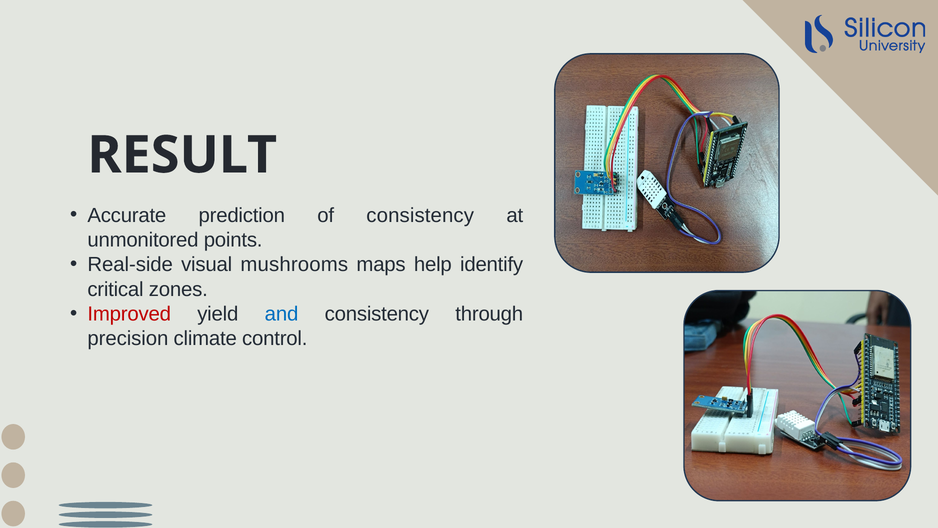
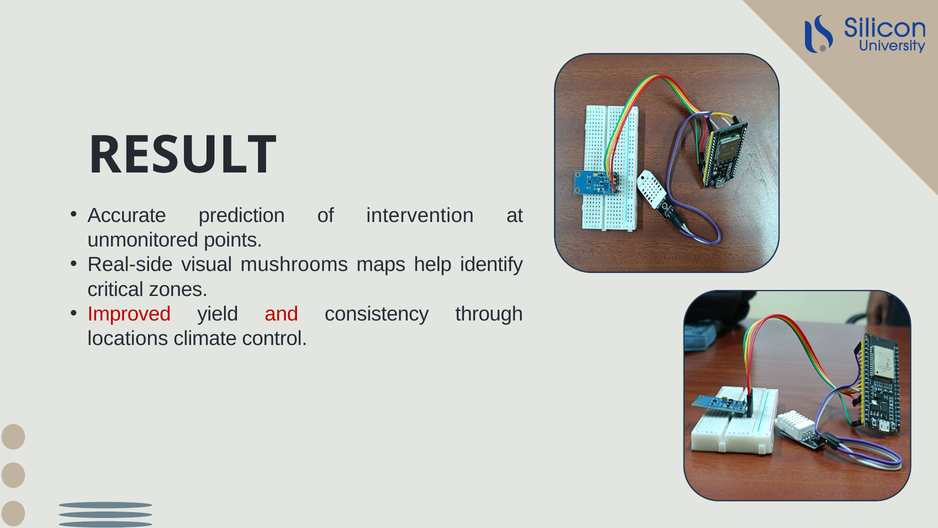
of consistency: consistency -> intervention (420, 215)
and colour: blue -> red (282, 314)
precision: precision -> locations (128, 338)
